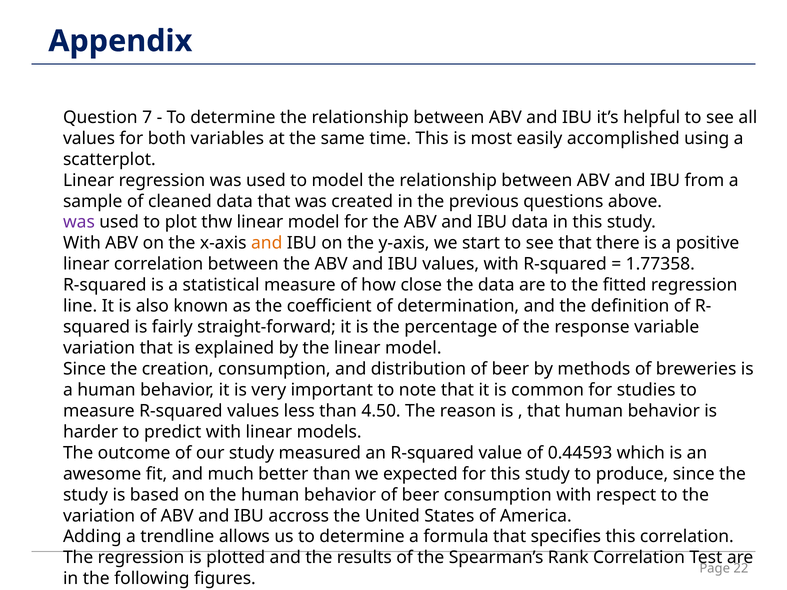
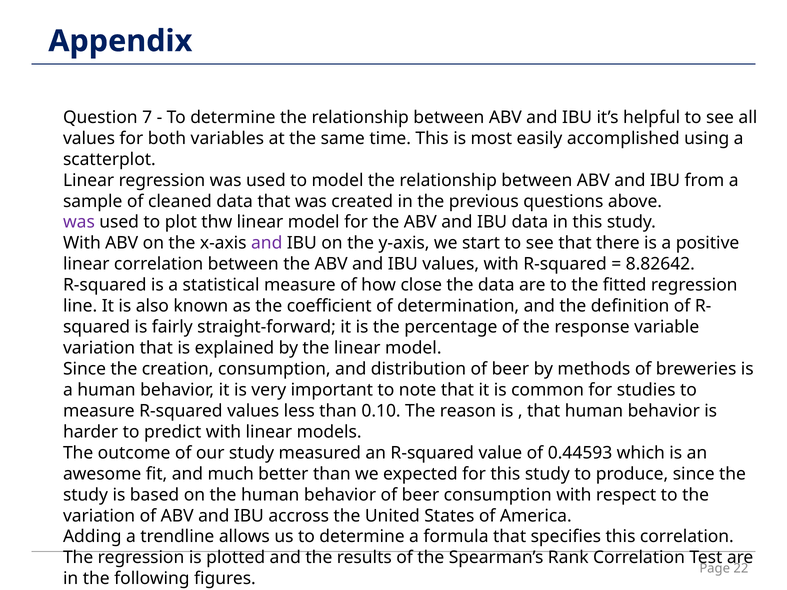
and colour: orange -> purple (267, 243)
1.77358: 1.77358 -> 8.82642 (660, 264)
4.50: 4.50 -> 0.10 (381, 411)
